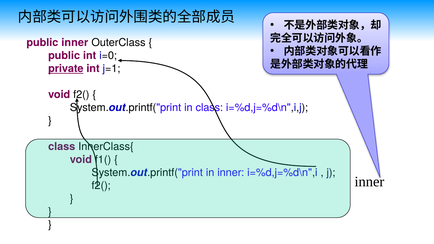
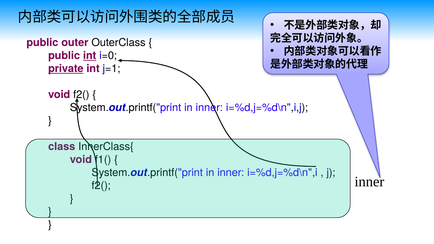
public inner: inner -> outer (75, 43)
int underline: none -> present (90, 56)
class: class -> inner (209, 108)
